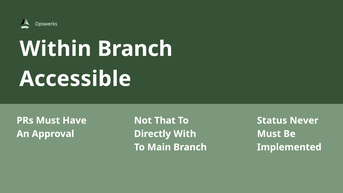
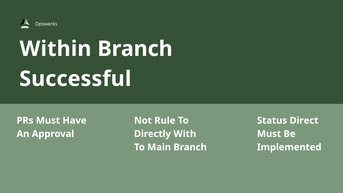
Accessible: Accessible -> Successful (75, 79)
That: That -> Rule (165, 120)
Never: Never -> Direct (304, 120)
